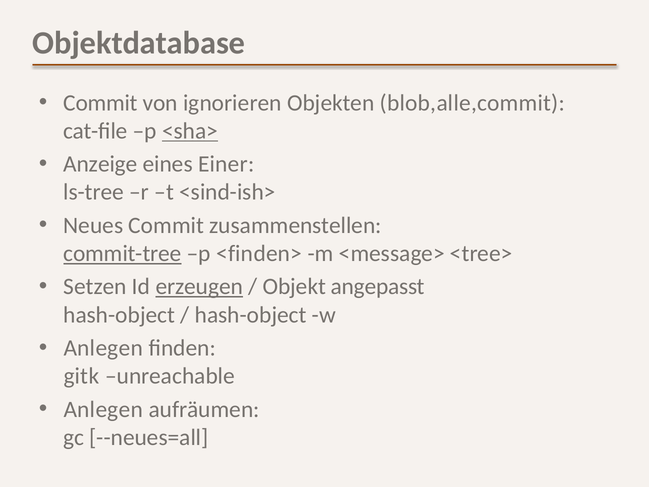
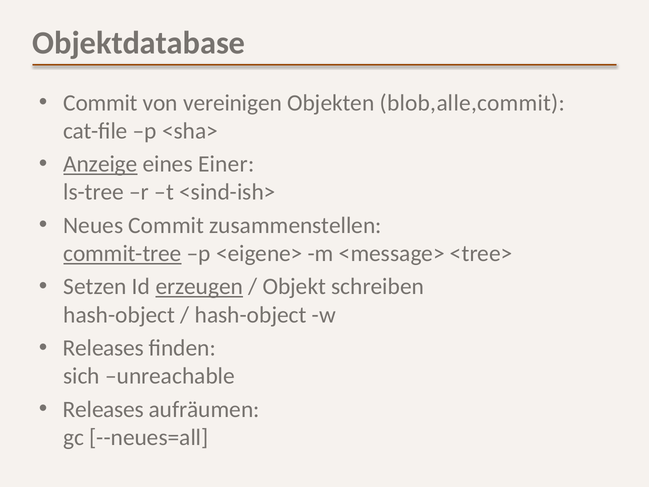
ignorieren: ignorieren -> vereinigen (233, 103)
<sha> underline: present -> none (190, 131)
Anzeige underline: none -> present (100, 164)
<finden>: <finden> -> <eigene> (259, 253)
angepasst: angepasst -> schreiben (378, 287)
Anlegen: Anlegen -> Releases (103, 348)
gitk: gitk -> sich (82, 376)
Anlegen: Anlegen -> Releases (103, 409)
